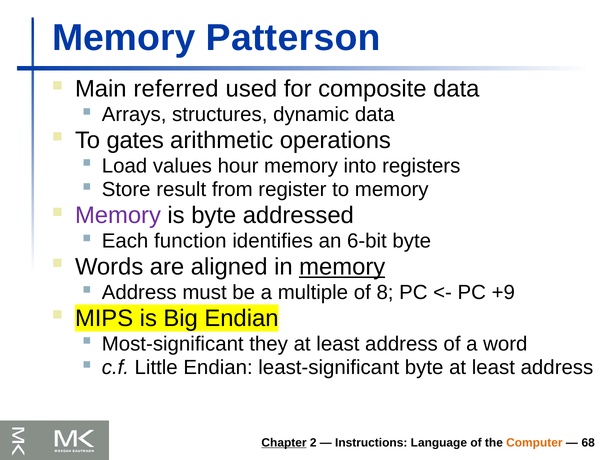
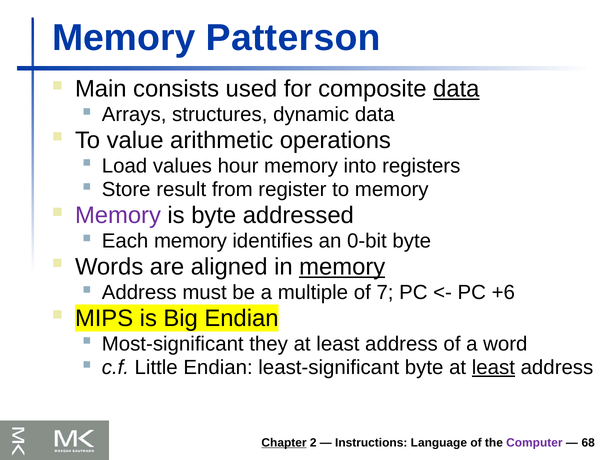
referred: referred -> consists (176, 89)
data underline: none -> present (456, 89)
gates: gates -> value (135, 140)
Each function: function -> memory (190, 241)
6-bit: 6-bit -> 0-bit (367, 241)
8: 8 -> 7 (385, 292)
+9: +9 -> +6 (503, 292)
least underline: none -> present (493, 367)
Computer colour: orange -> purple (534, 442)
